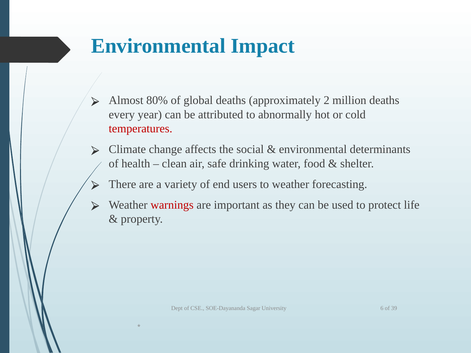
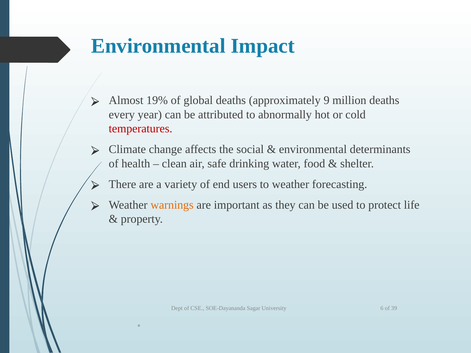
80%: 80% -> 19% (157, 101)
2: 2 -> 9 (327, 101)
warnings colour: red -> orange (172, 205)
